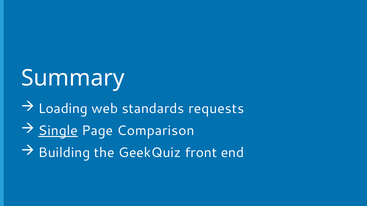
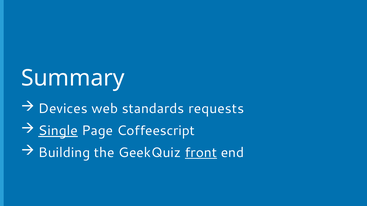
Loading: Loading -> Devices (63, 109)
Comparison: Comparison -> Coffeescript (156, 131)
front underline: none -> present (201, 153)
